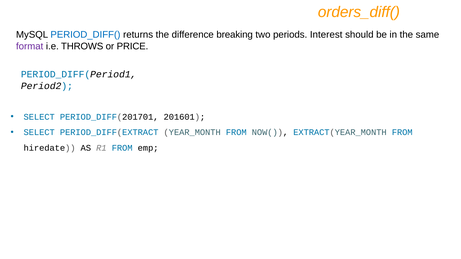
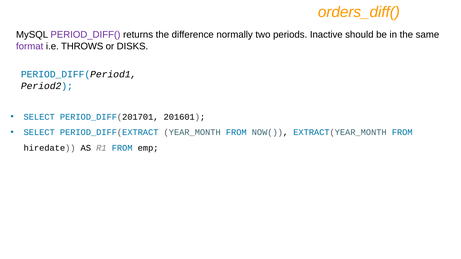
PERIOD_DIFF( colour: blue -> purple (85, 35)
breaking: breaking -> normally (235, 35)
Interest: Interest -> Inactive (326, 35)
PRICE: PRICE -> DISKS (132, 46)
